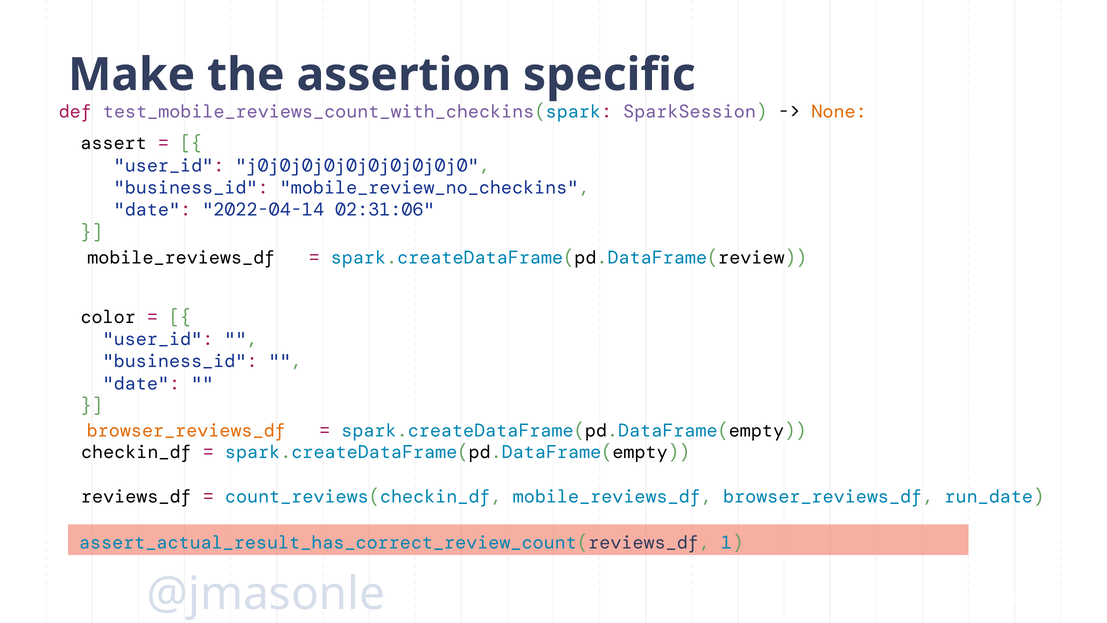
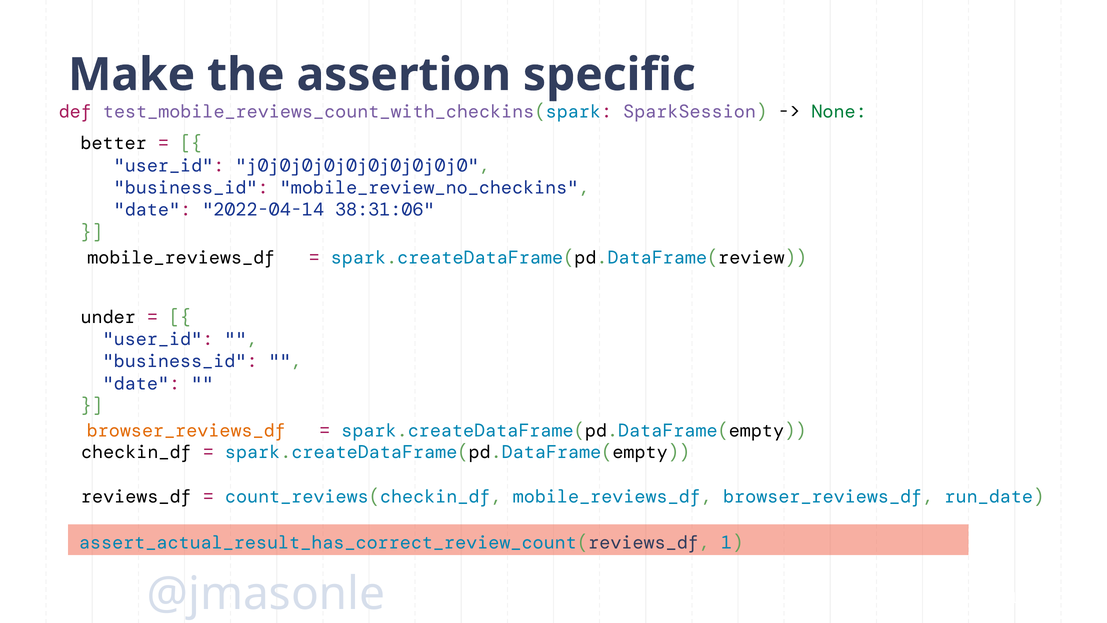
None colour: orange -> green (839, 112)
assert: assert -> better (114, 143)
02:31:06: 02:31:06 -> 38:31:06 (385, 210)
color: color -> under (108, 317)
